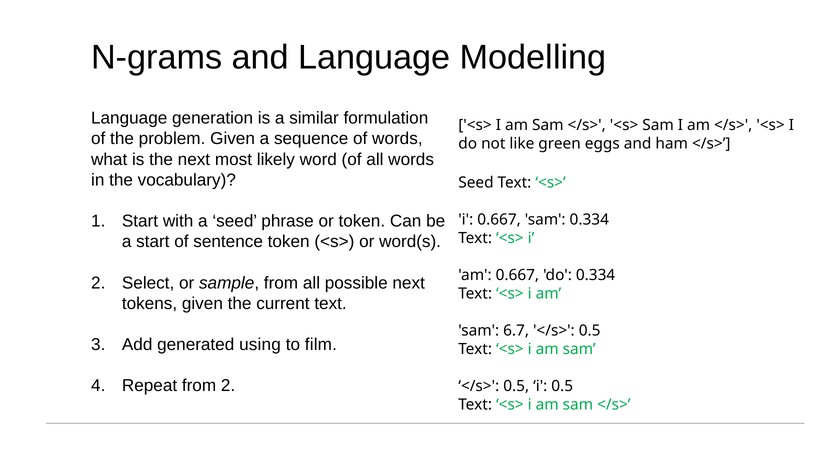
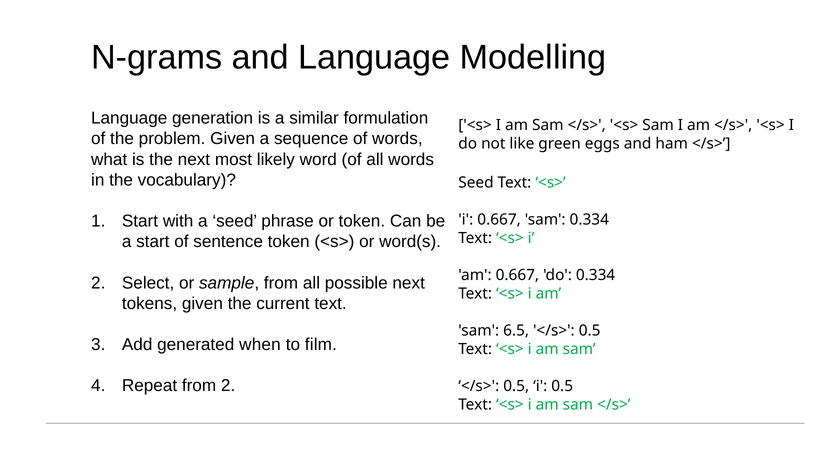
6.7: 6.7 -> 6.5 (516, 330)
using: using -> when (260, 344)
